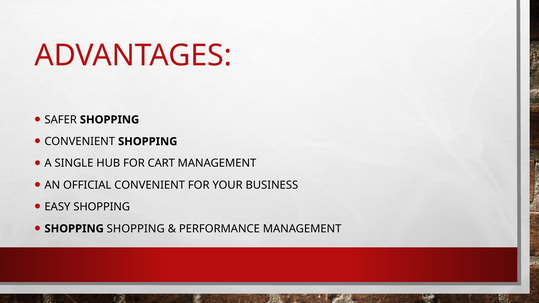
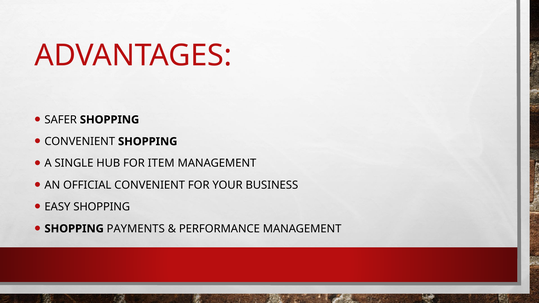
CART: CART -> ITEM (161, 163)
SHOPPING SHOPPING: SHOPPING -> PAYMENTS (136, 229)
